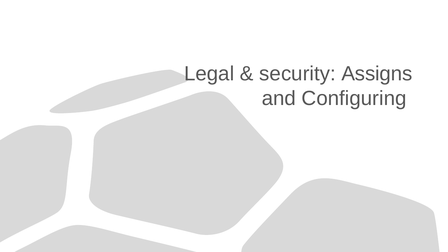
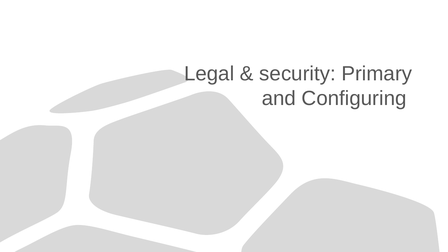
Assigns: Assigns -> Primary (377, 74)
